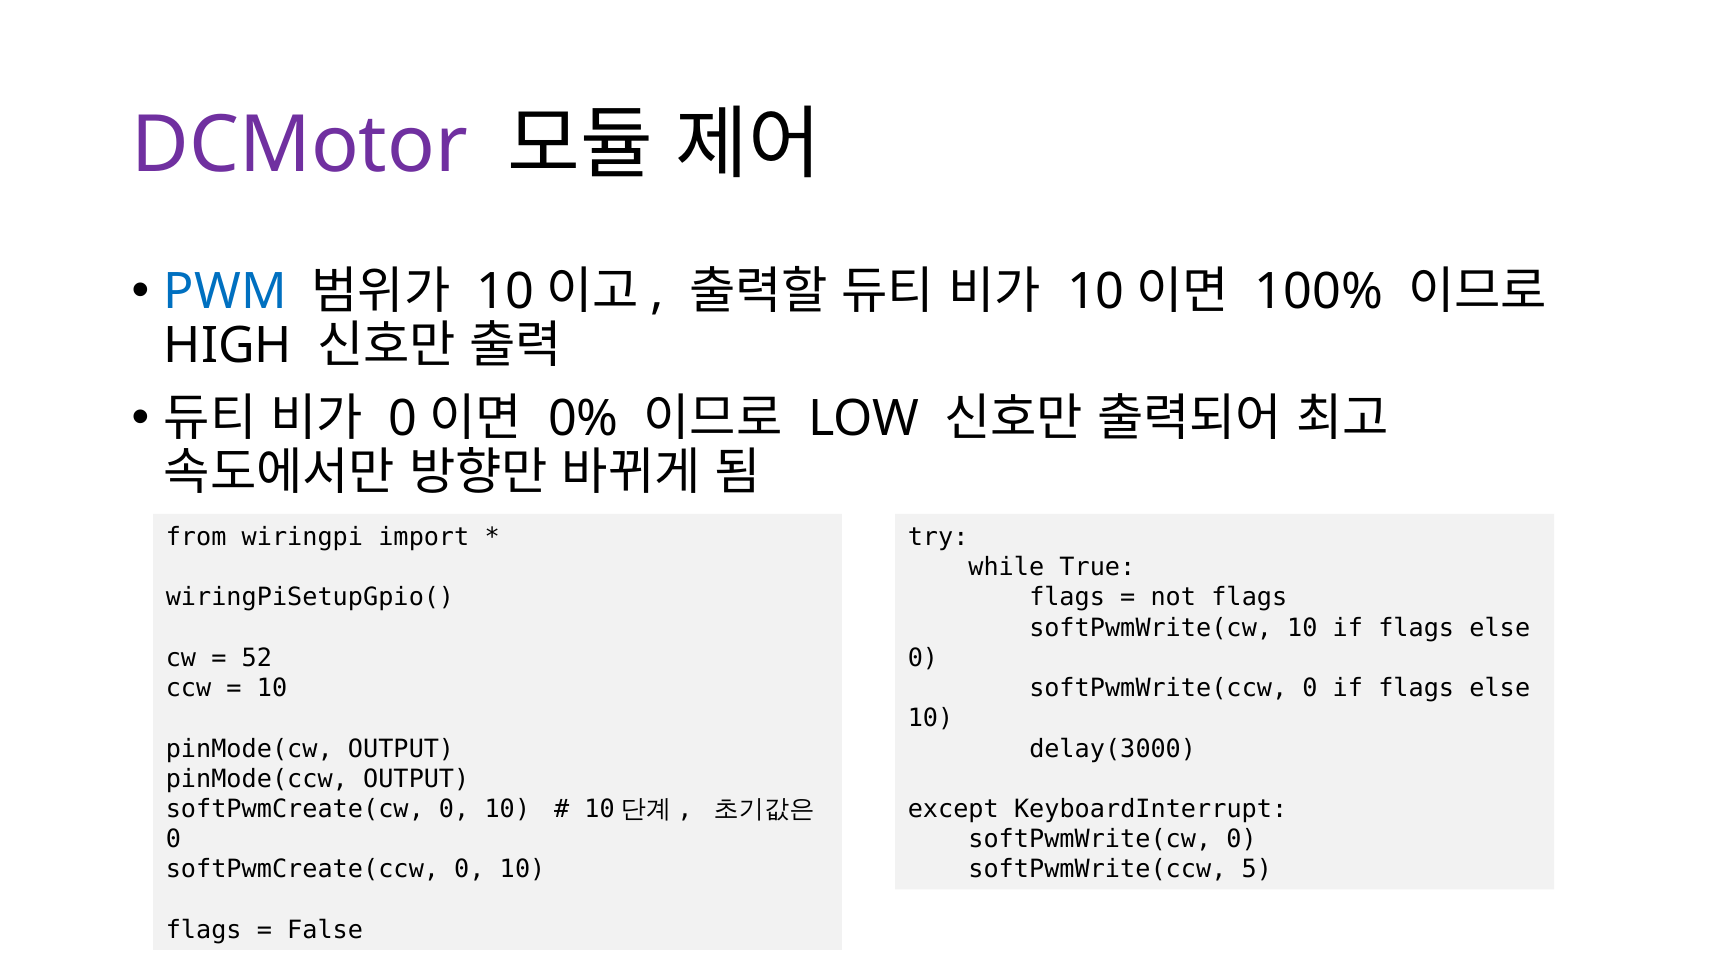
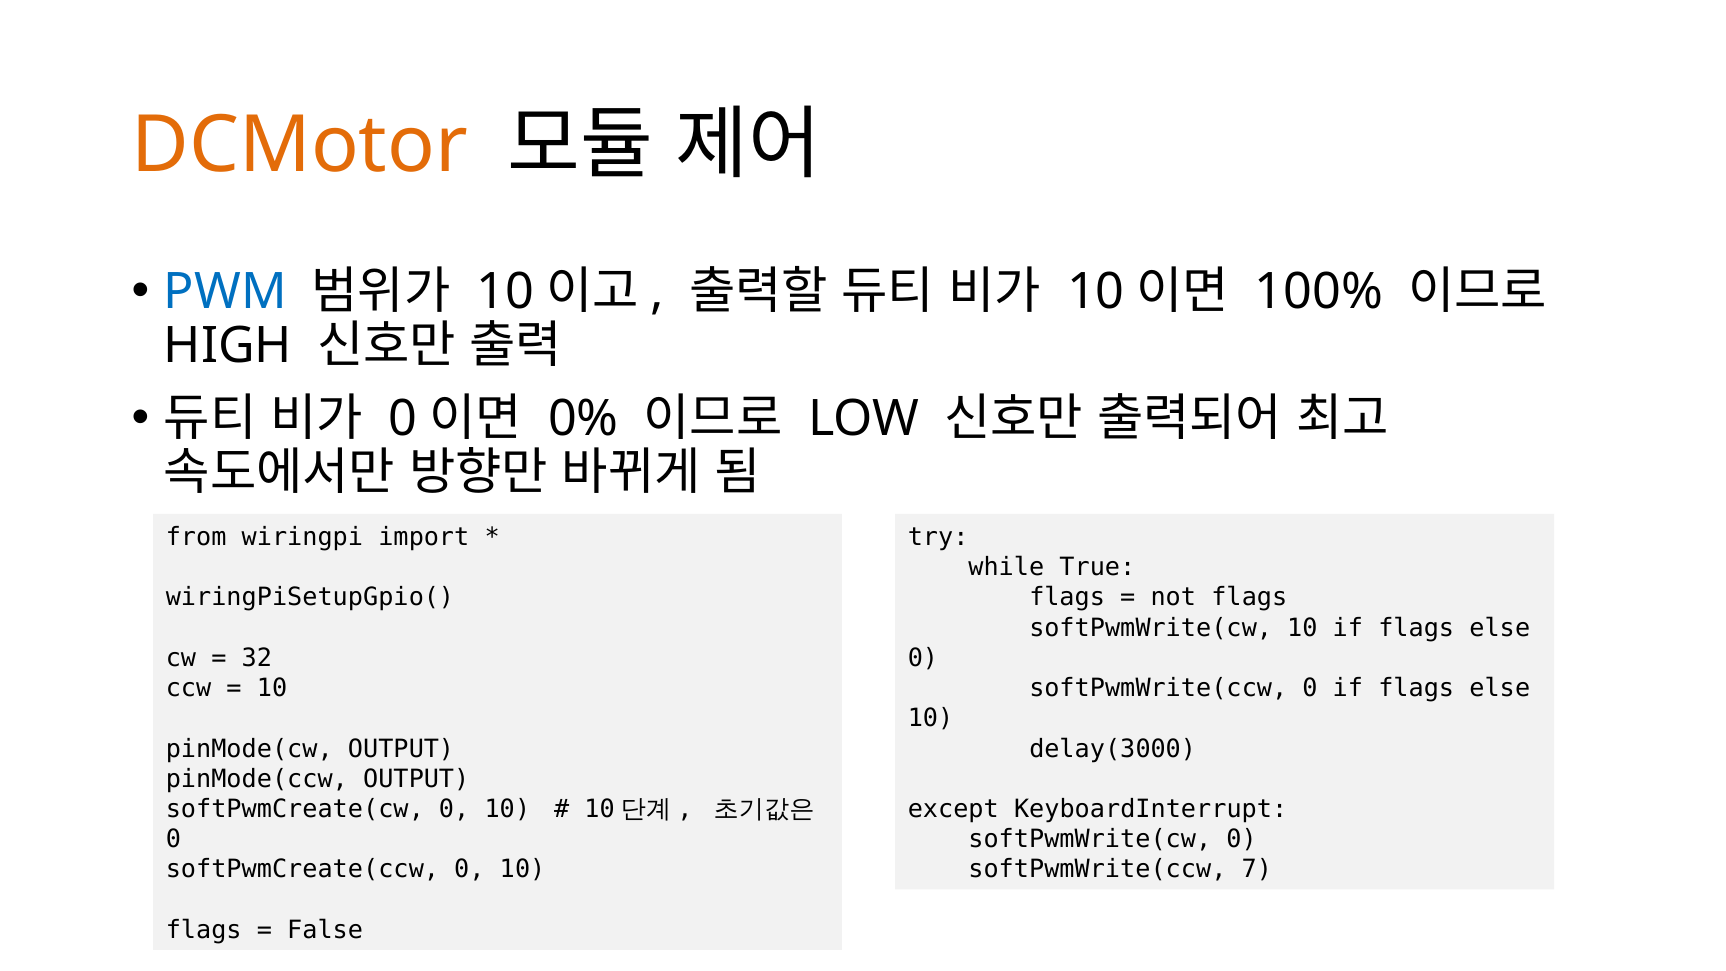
DCMotor colour: purple -> orange (300, 145)
52: 52 -> 32 (257, 658)
5: 5 -> 7 (1257, 870)
